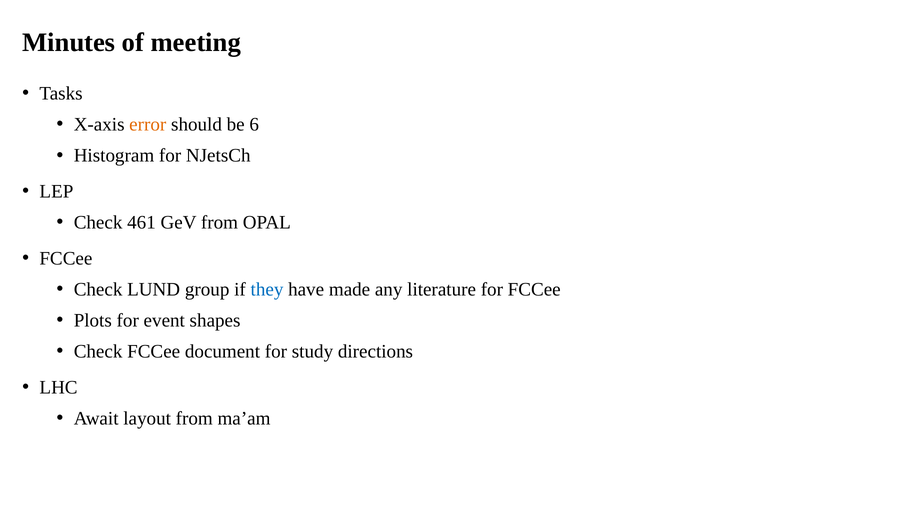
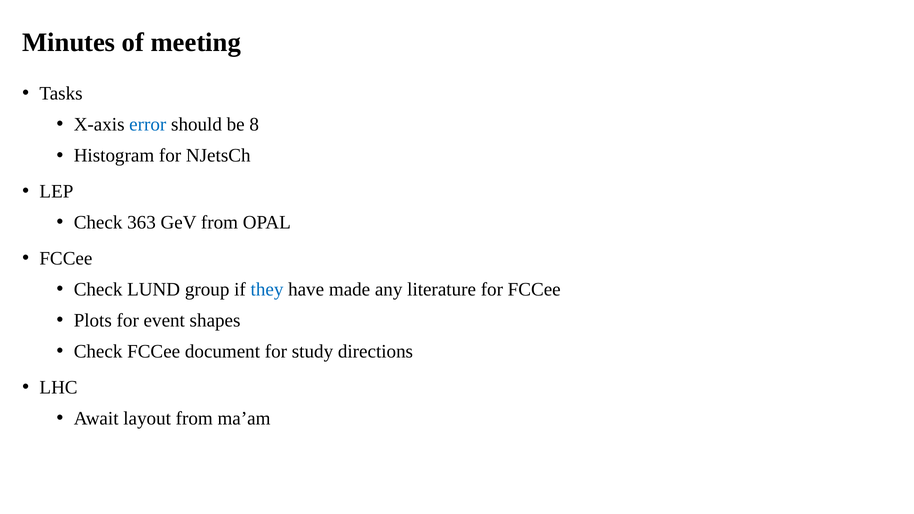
error colour: orange -> blue (148, 124)
6: 6 -> 8 (254, 124)
461: 461 -> 363 (141, 222)
